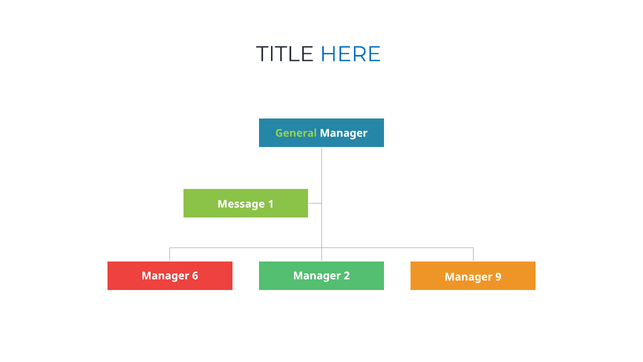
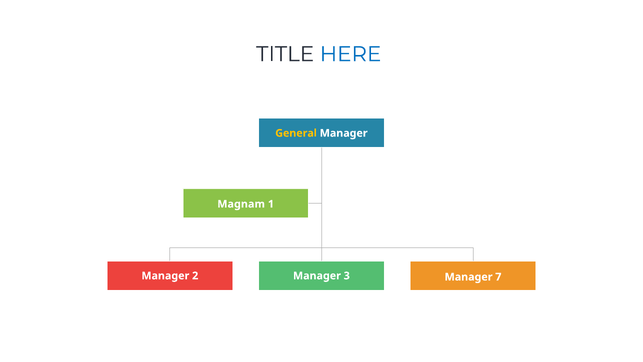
General colour: light green -> yellow (296, 133)
Message: Message -> Magnam (241, 204)
6: 6 -> 2 (195, 276)
2: 2 -> 3 (347, 276)
9: 9 -> 7 (498, 277)
